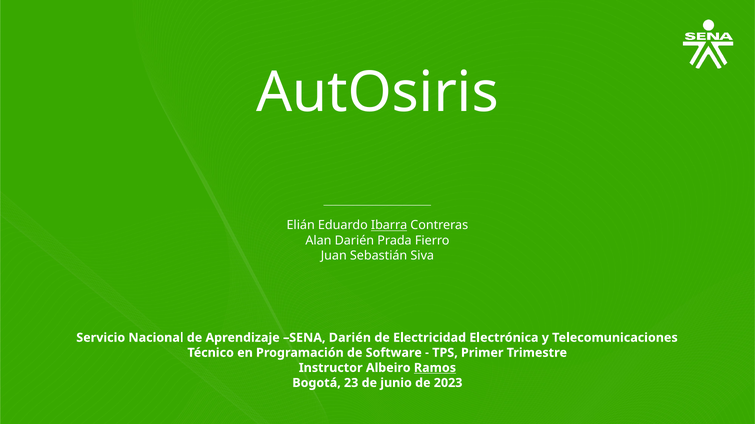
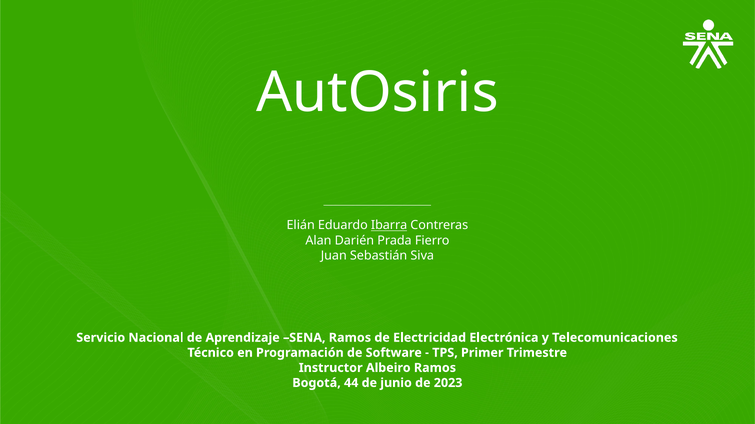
SENA Darién: Darién -> Ramos (350, 338)
Ramos underline: present -> none (435, 368)
23: 23 -> 44 (351, 383)
